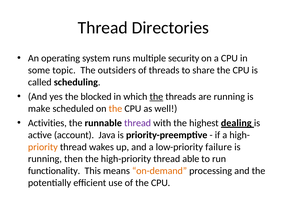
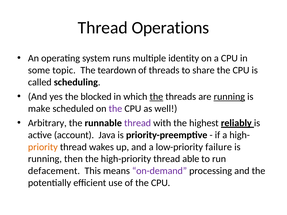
Directories: Directories -> Operations (170, 28)
security: security -> identity (184, 58)
outsiders: outsiders -> teardown (117, 70)
running underline: none -> present (229, 97)
the colour: orange -> purple (115, 109)
Activities: Activities -> Arbitrary (47, 123)
dealing: dealing -> reliably (236, 123)
functionality: functionality -> defacement (54, 171)
on-demand colour: orange -> purple (160, 171)
